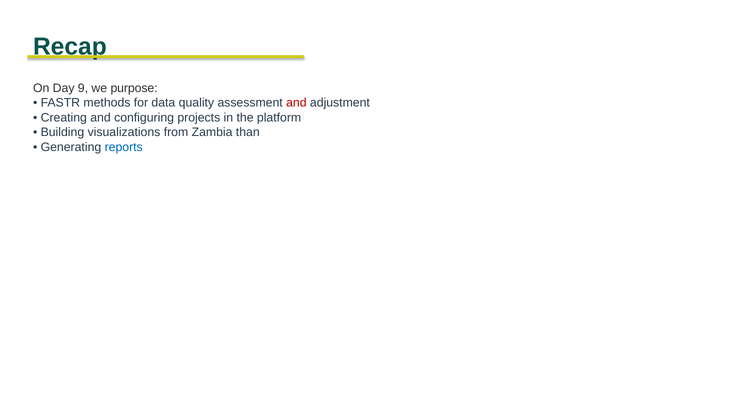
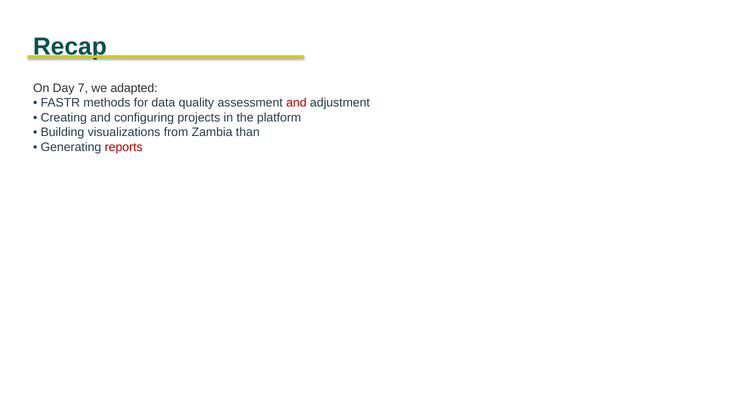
9: 9 -> 7 (83, 88)
purpose: purpose -> adapted (134, 88)
reports colour: blue -> red (124, 147)
